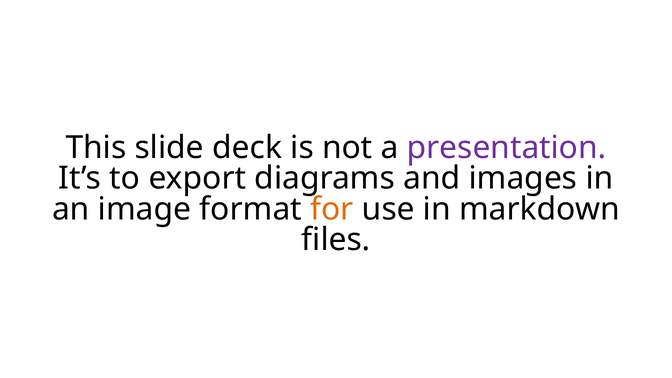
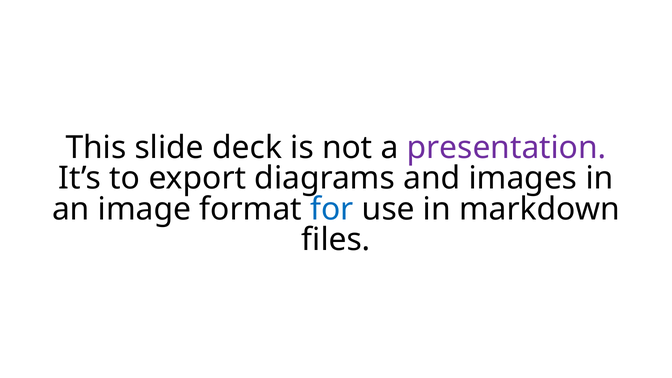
for colour: orange -> blue (332, 209)
